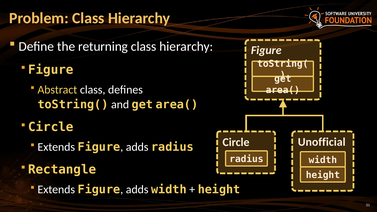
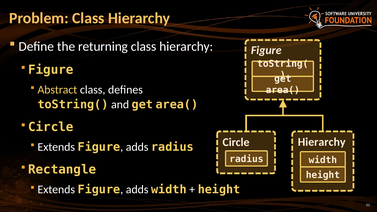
Unofficial: Unofficial -> Hierarchy (322, 142)
